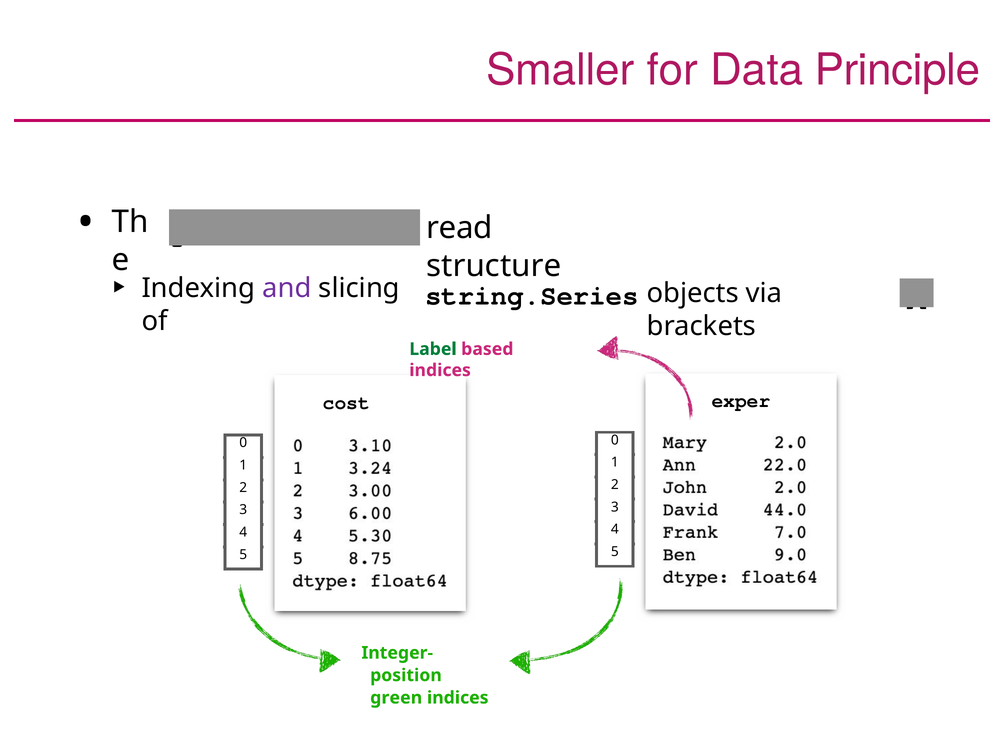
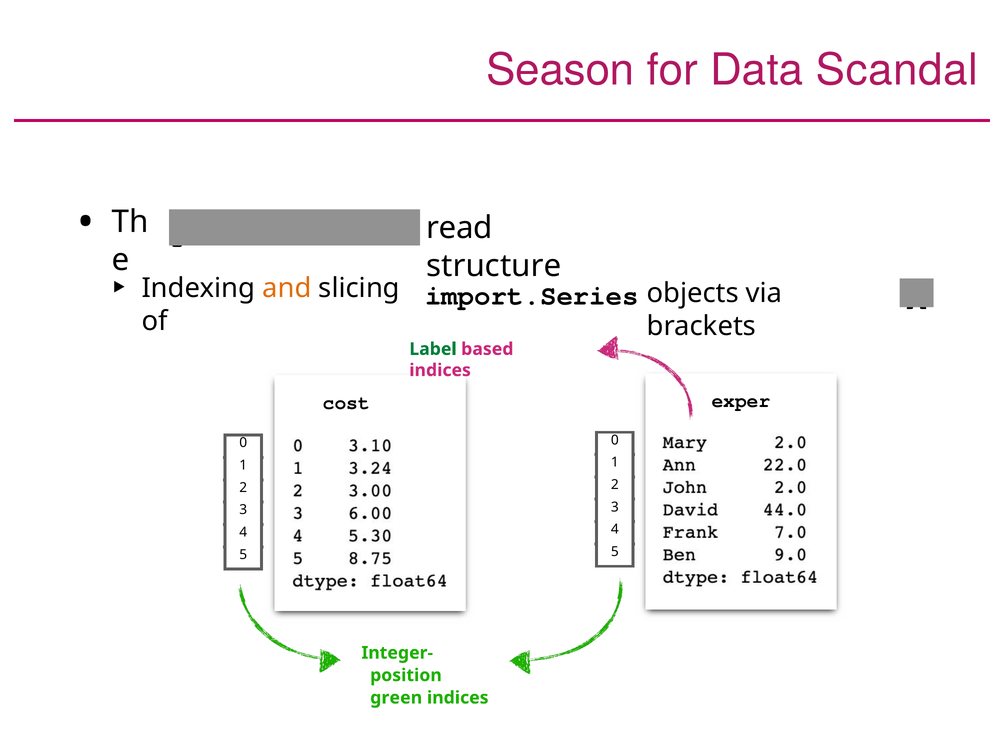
Smaller: Smaller -> Season (560, 70)
Principle: Principle -> Scandal (897, 70)
and colour: purple -> orange (287, 288)
string.Series: string.Series -> import.Series (532, 296)
